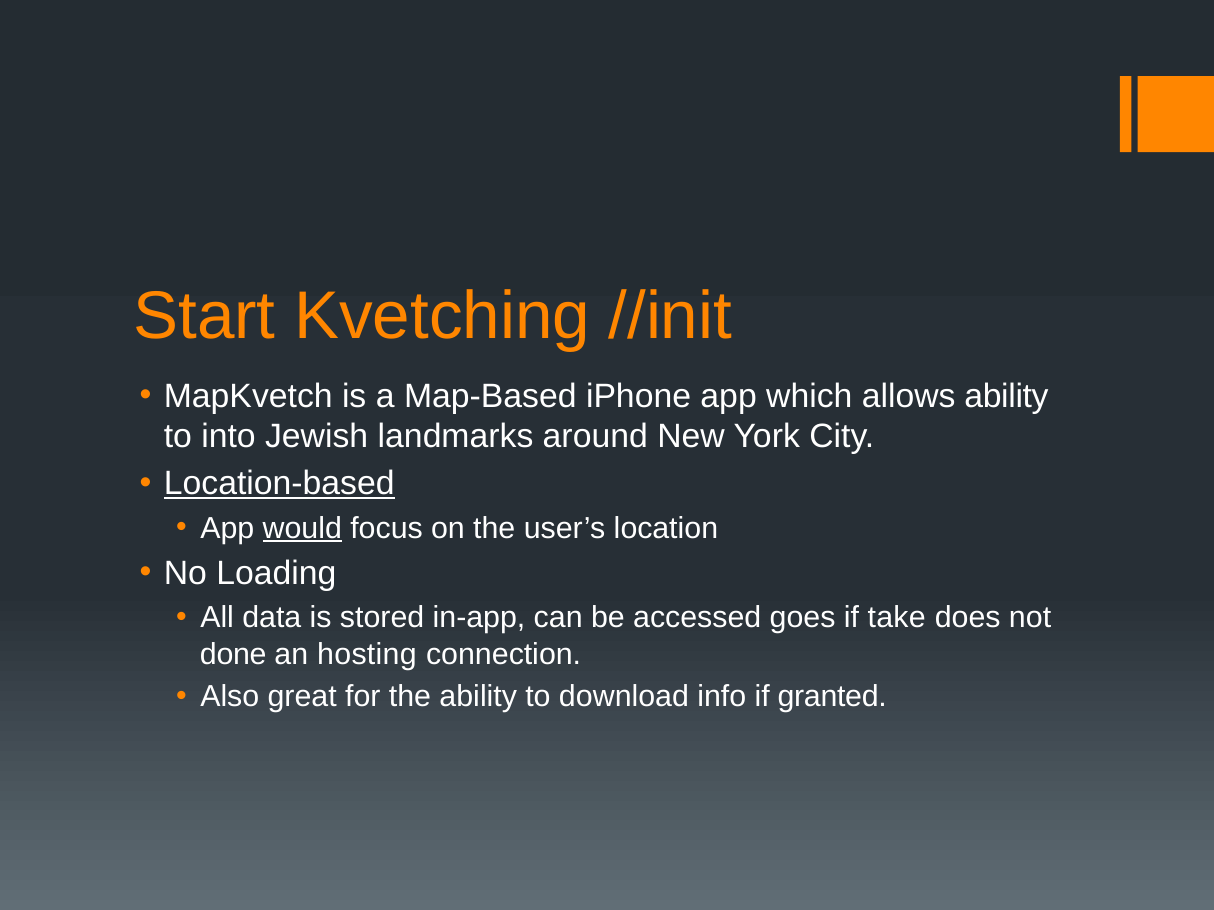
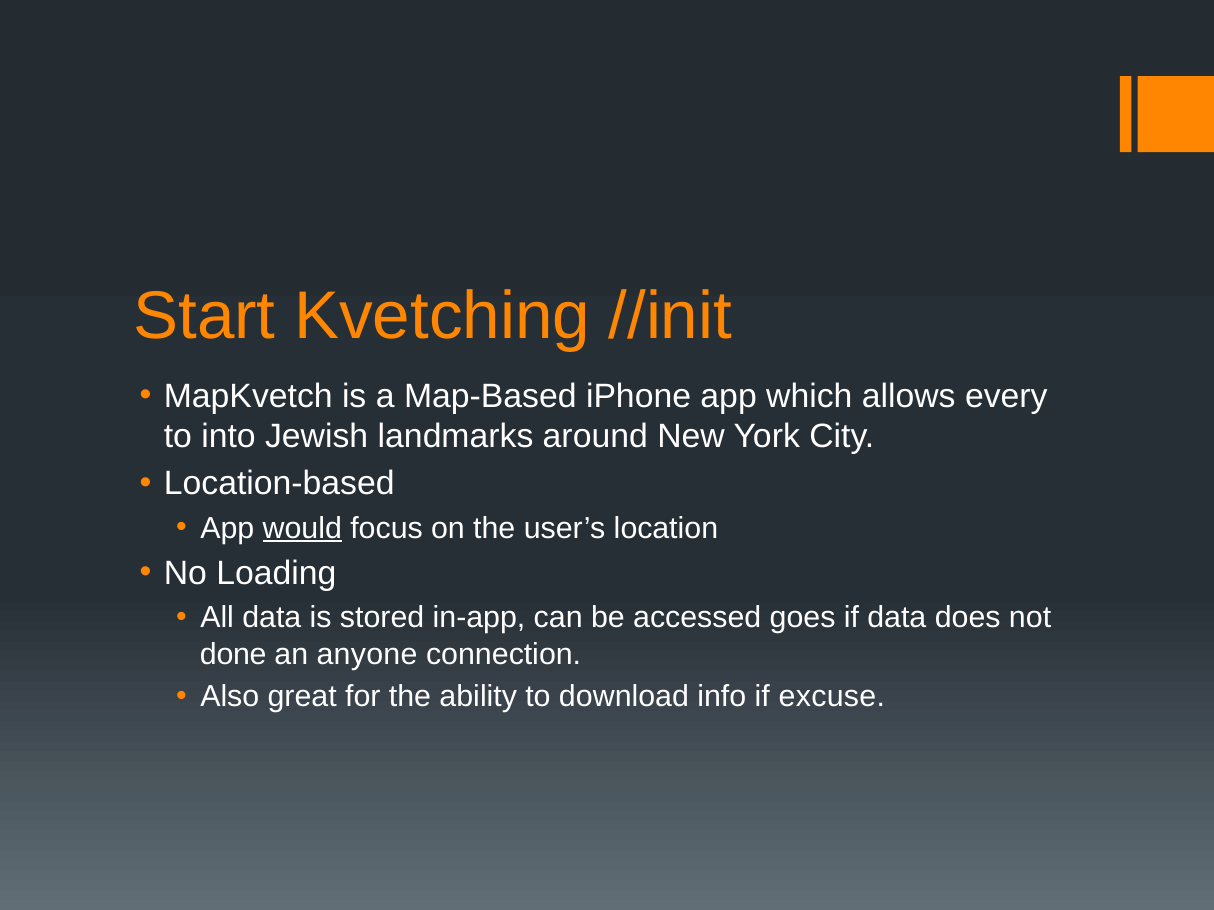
allows ability: ability -> every (1006, 396)
Location-based underline: present -> none (279, 484)
if take: take -> data (897, 618)
hosting: hosting -> anyone (367, 655)
granted: granted -> excuse (832, 697)
